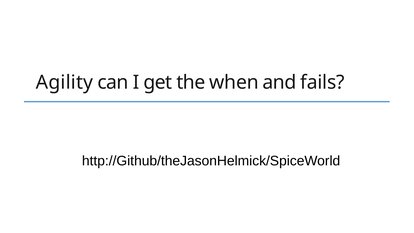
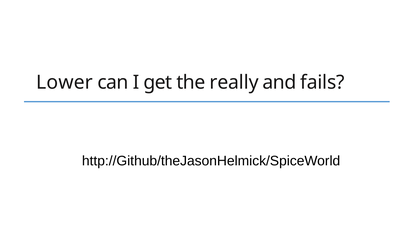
Agility: Agility -> Lower (64, 82)
when: when -> really (234, 82)
